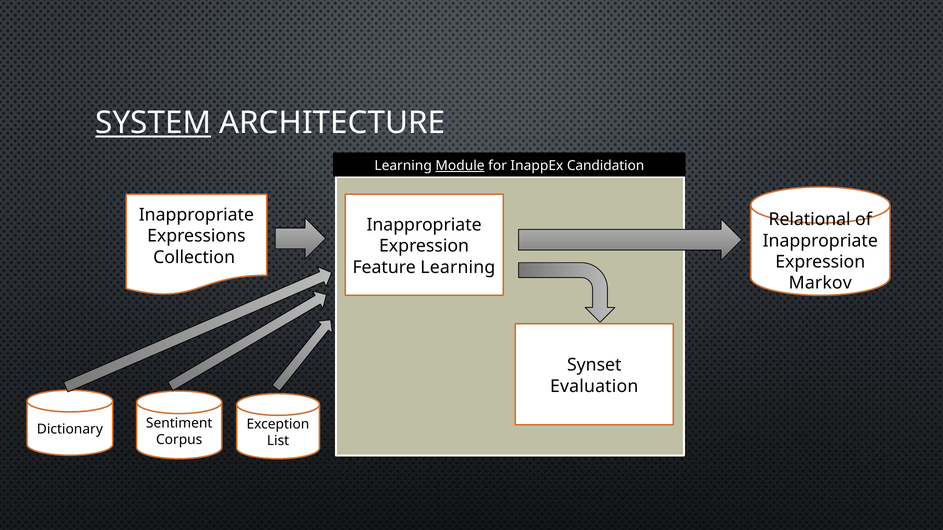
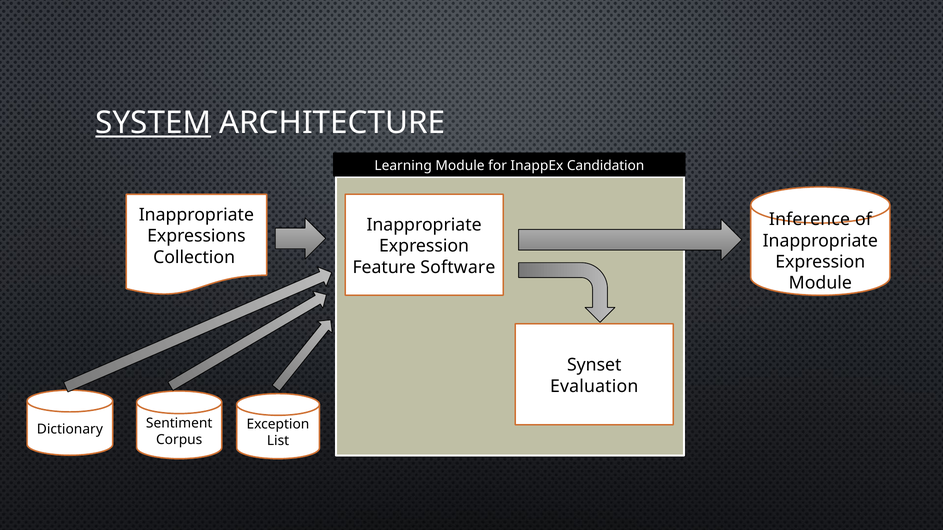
Module underline: present -> none (460, 166)
Relational: Relational -> Inference (809, 220)
Learning: Learning -> Software (458, 267)
Markov: Markov -> Module (820, 283)
